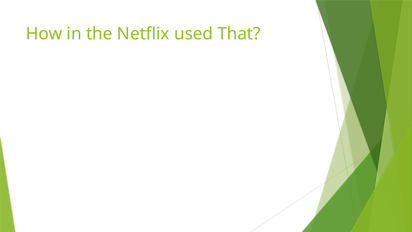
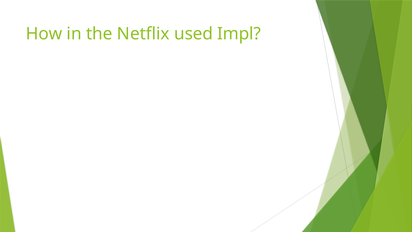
That: That -> Impl (239, 34)
